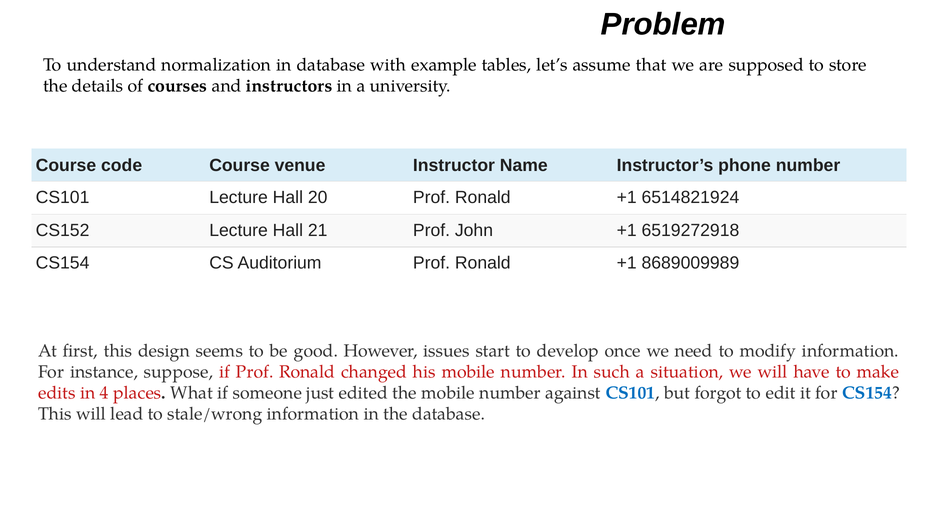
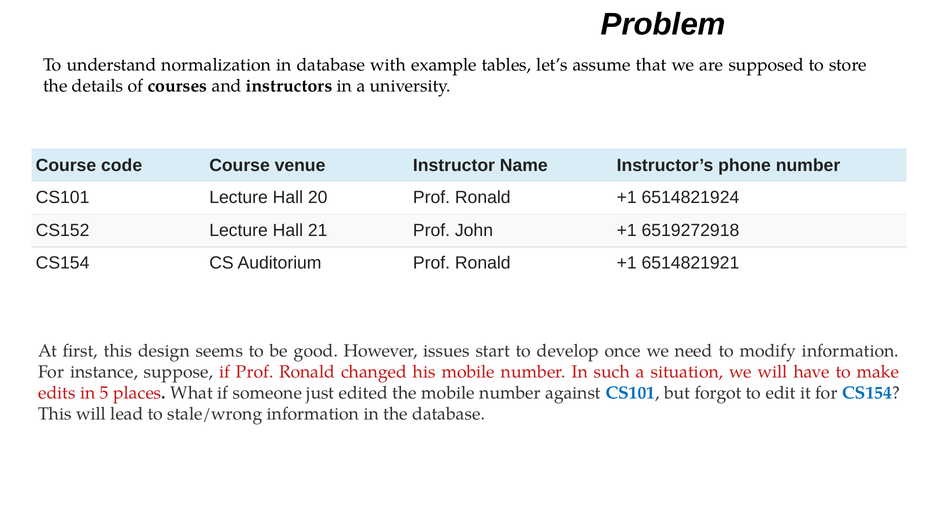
8689009989: 8689009989 -> 6514821921 (690, 263)
4: 4 -> 5 (104, 393)
